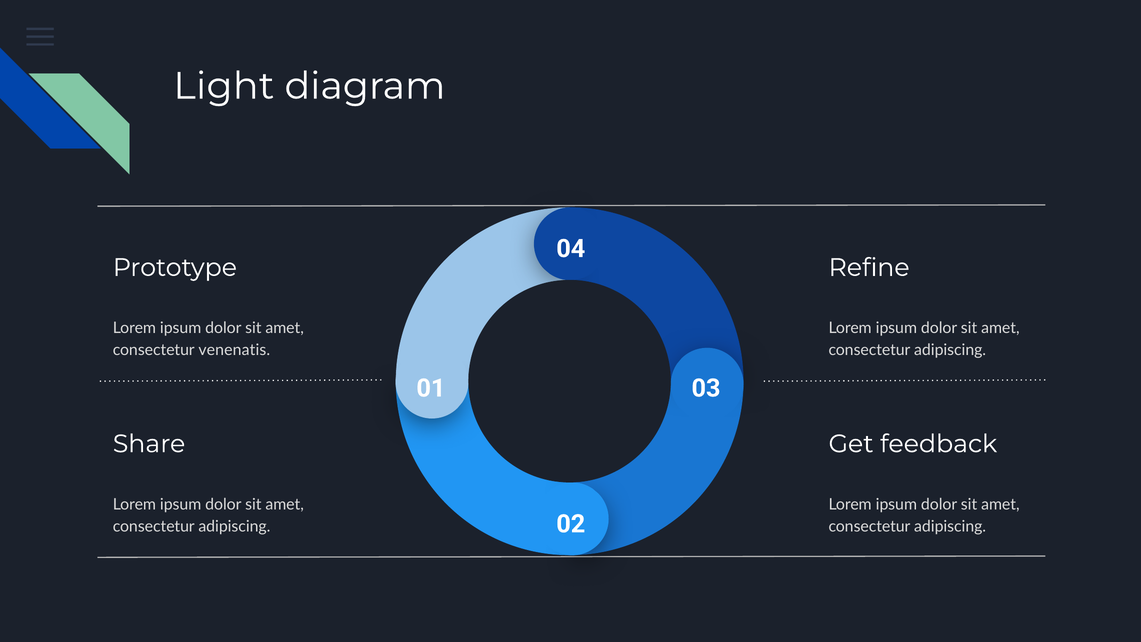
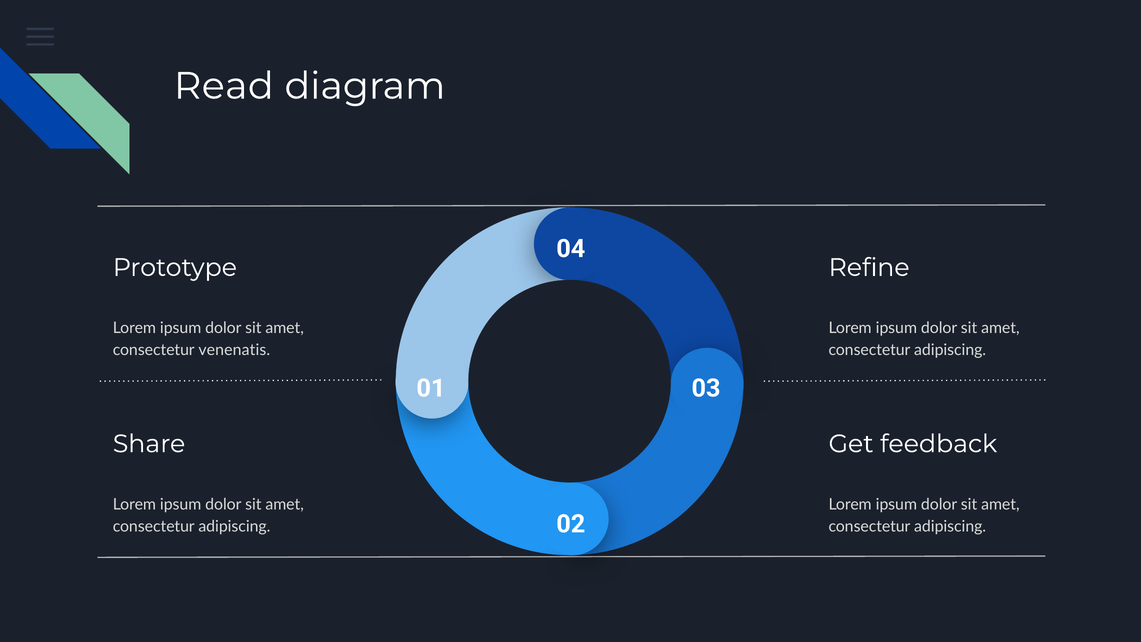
Light: Light -> Read (224, 86)
